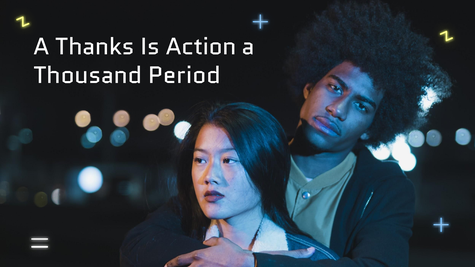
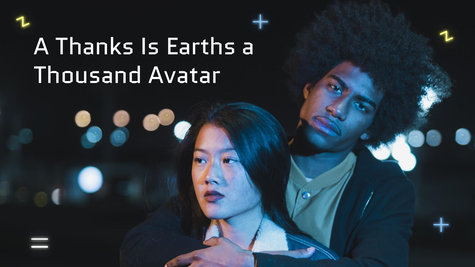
Action: Action -> Earths (201, 47)
Period: Period -> Avatar (184, 75)
